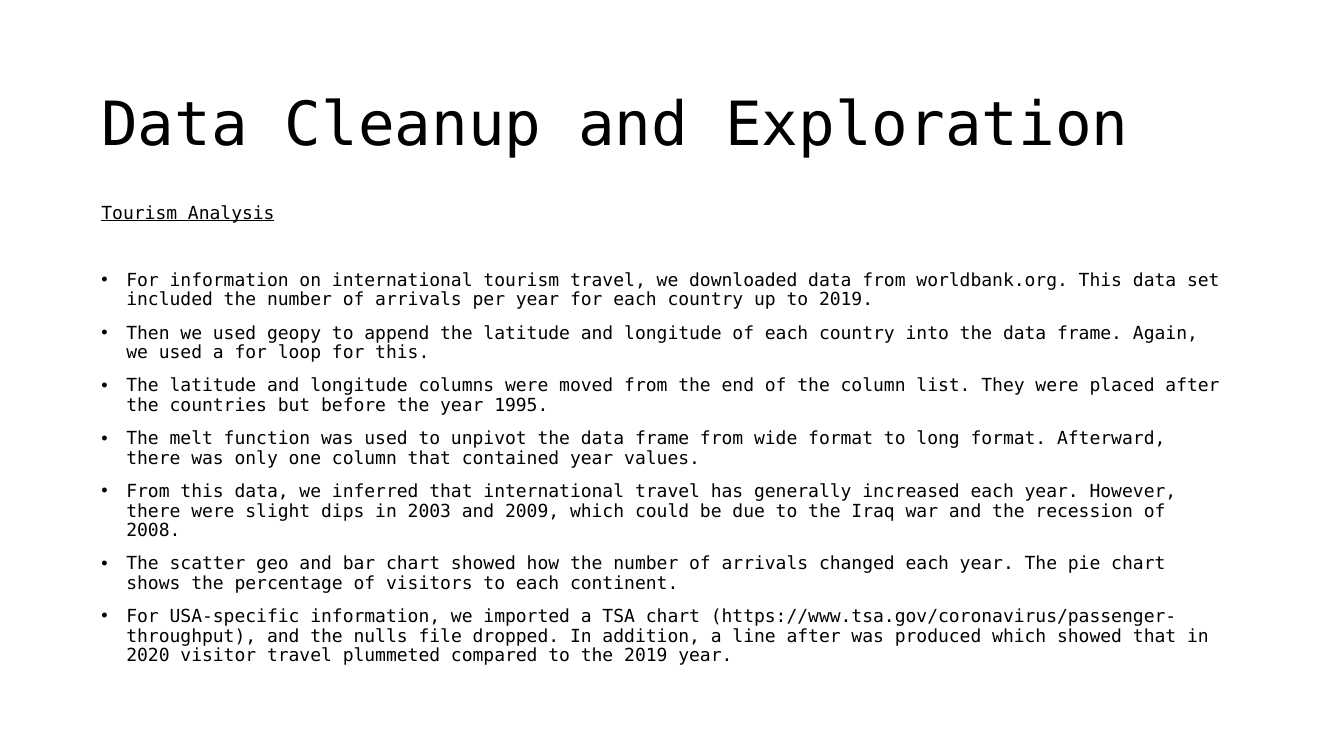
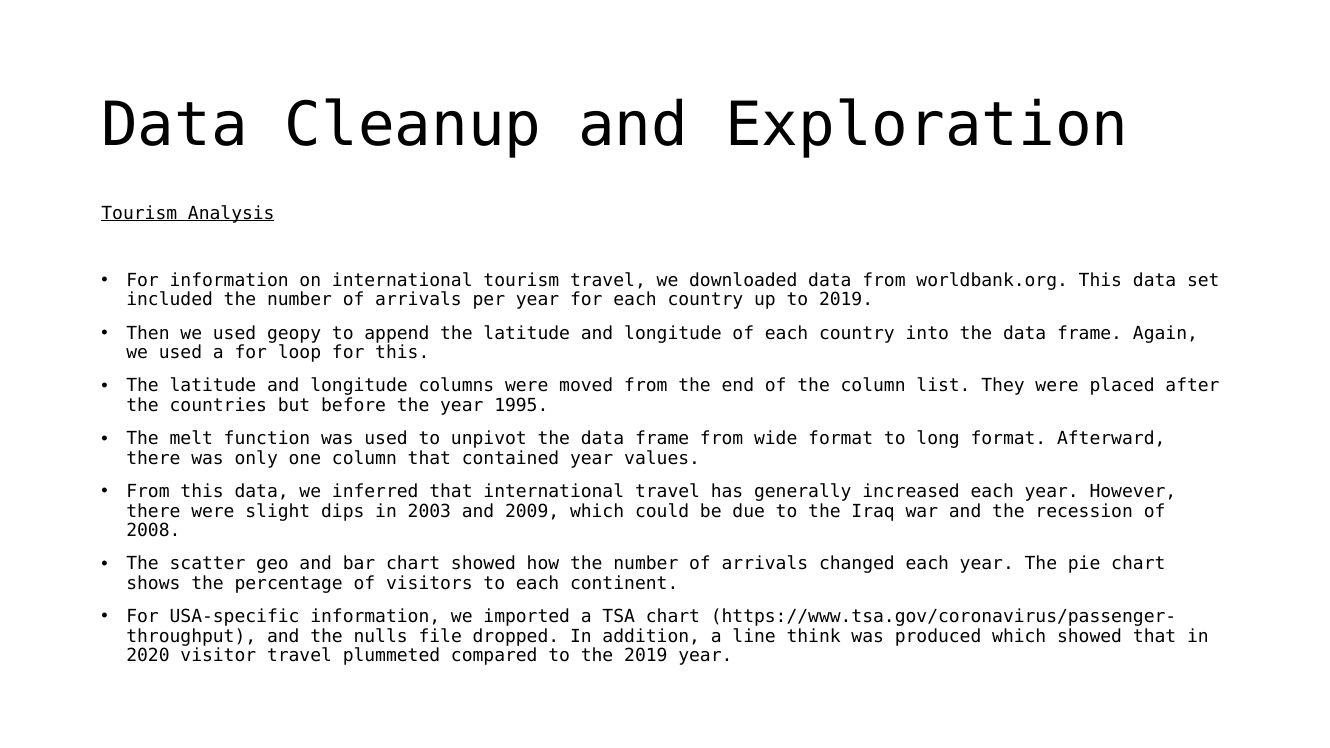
line after: after -> think (814, 636)
